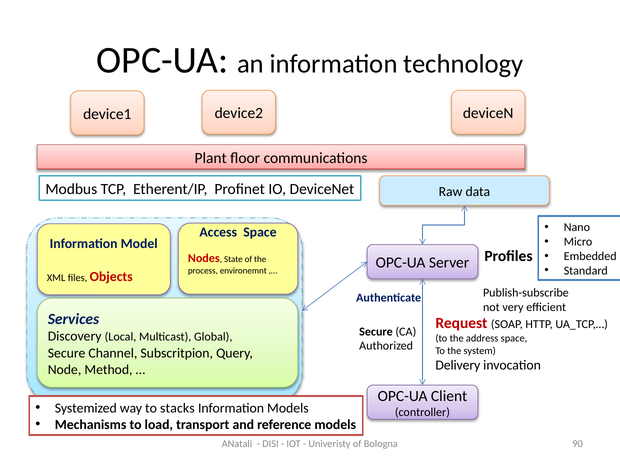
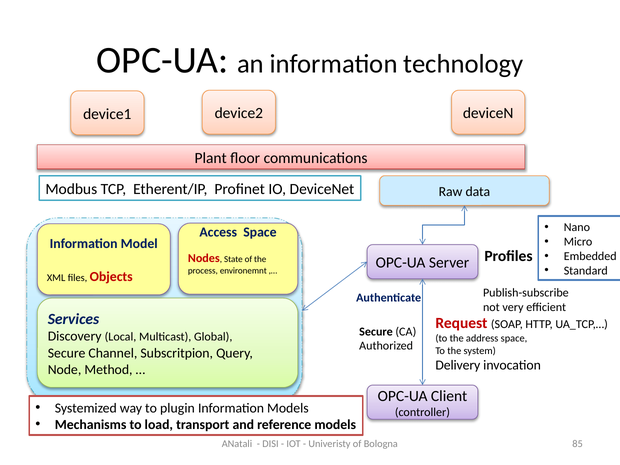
stacks: stacks -> plugin (177, 408)
90: 90 -> 85 (578, 444)
